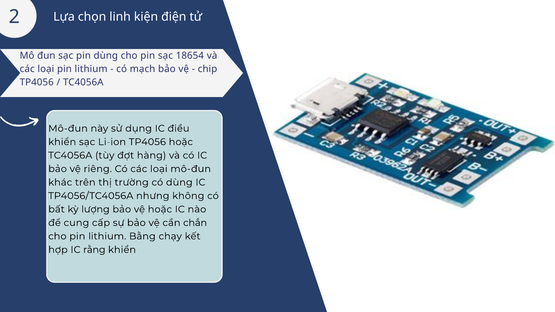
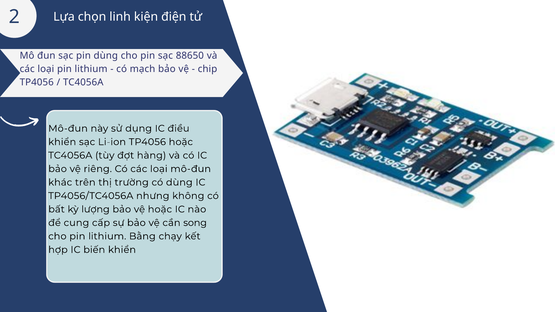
18654: 18654 -> 88650 (190, 56)
chắn: chắn -> song (195, 223)
rằng: rằng -> biến (94, 250)
